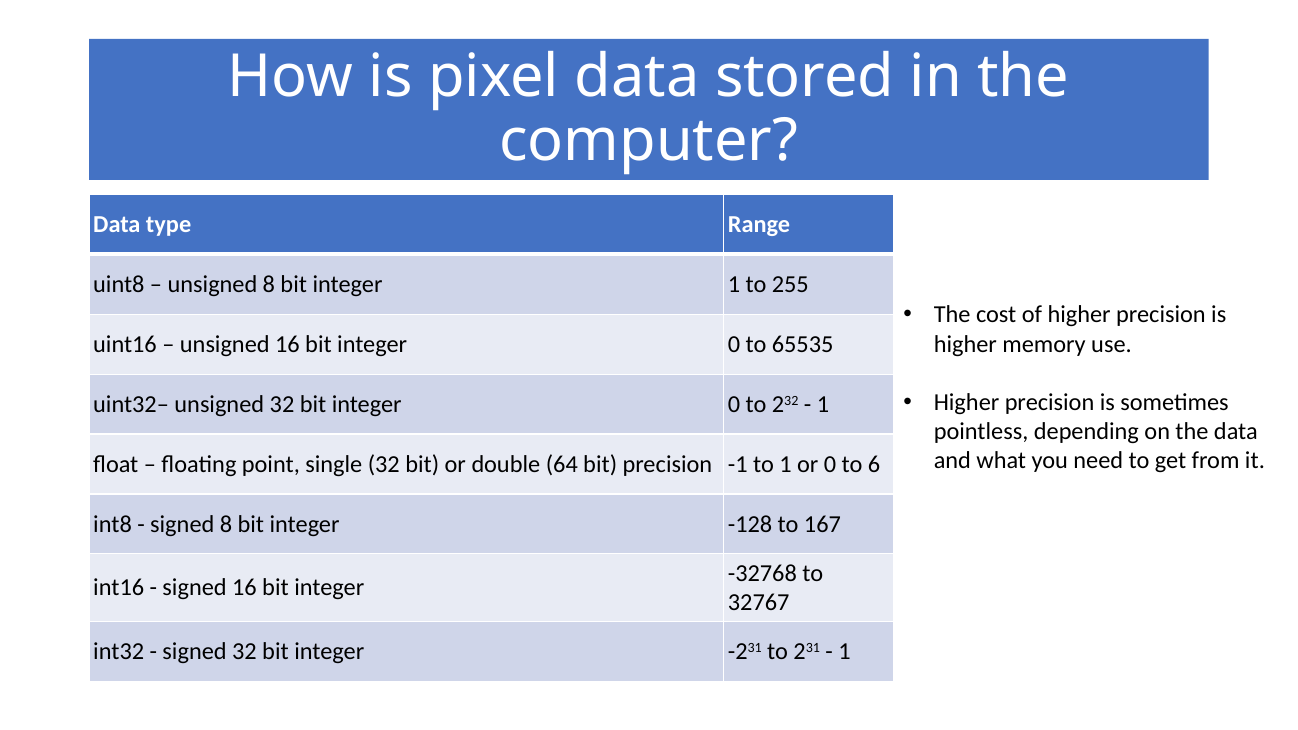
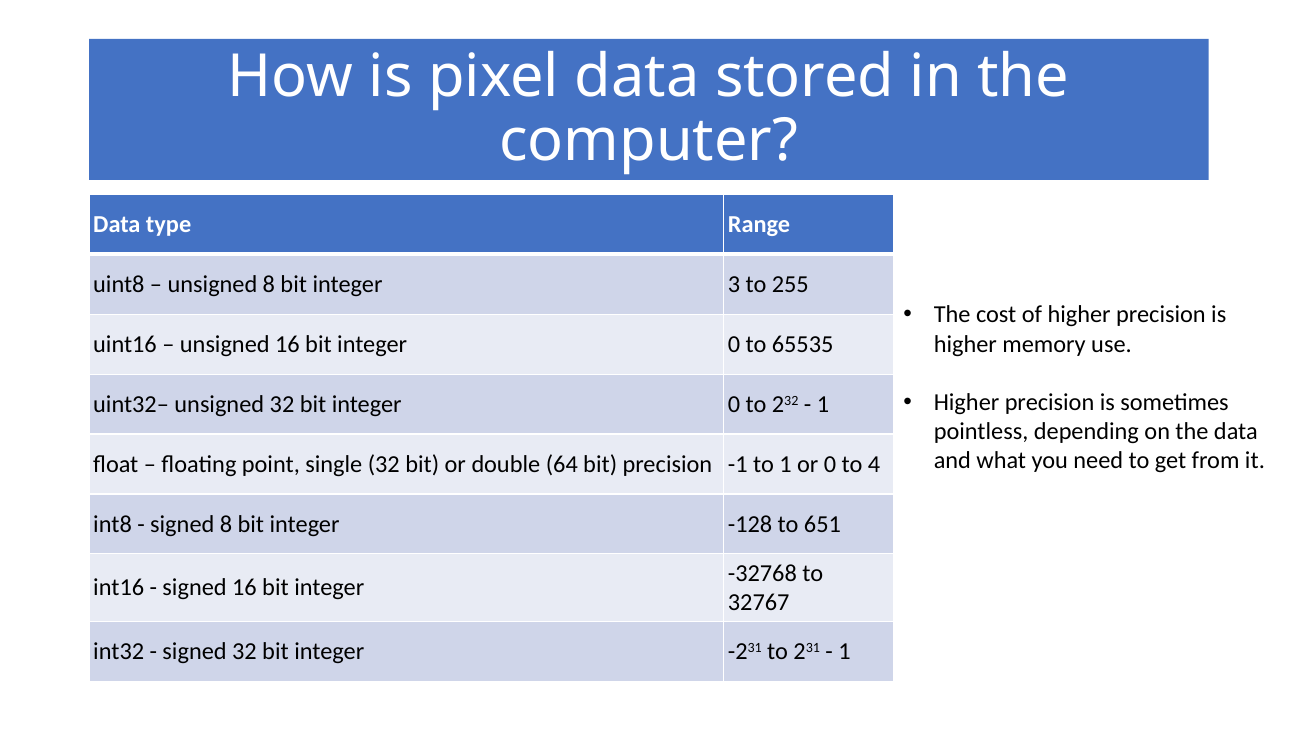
integer 1: 1 -> 3 (734, 285)
6: 6 -> 4 (874, 464)
167: 167 -> 651 (822, 524)
